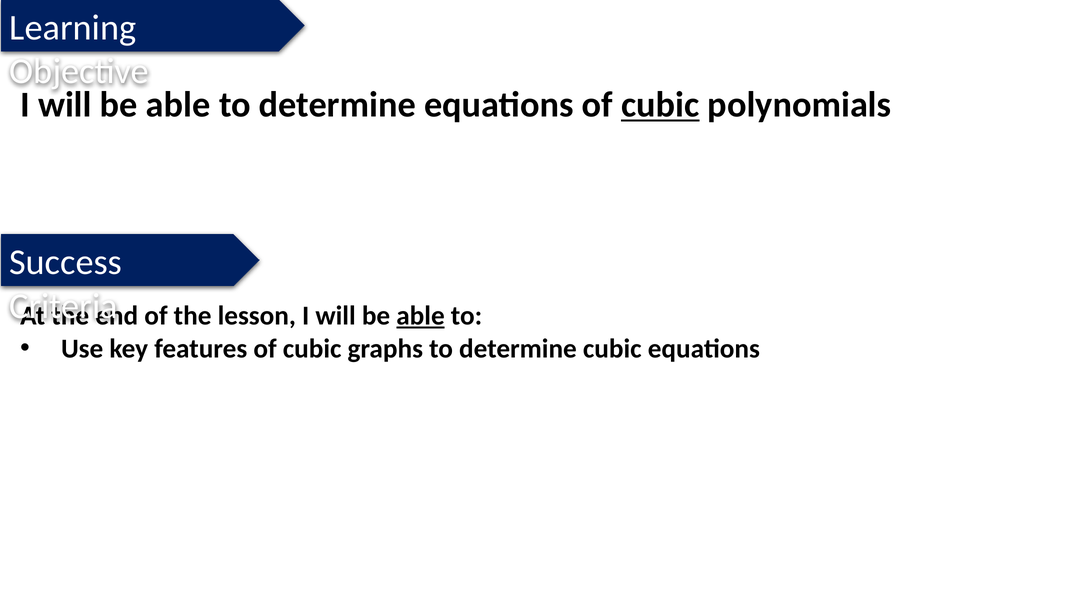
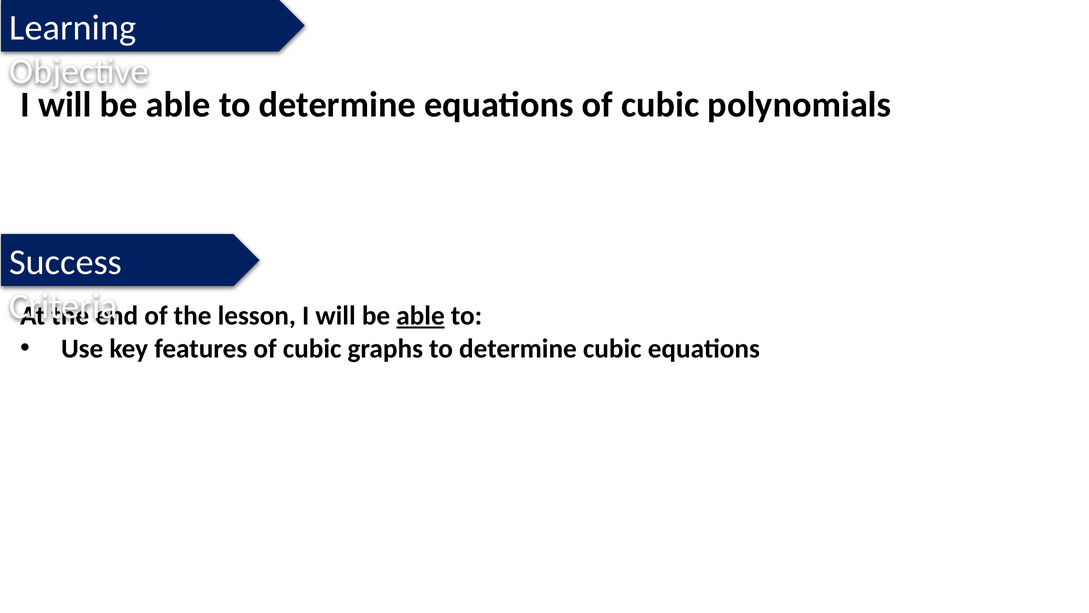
cubic underline: present -> none (660, 105)
